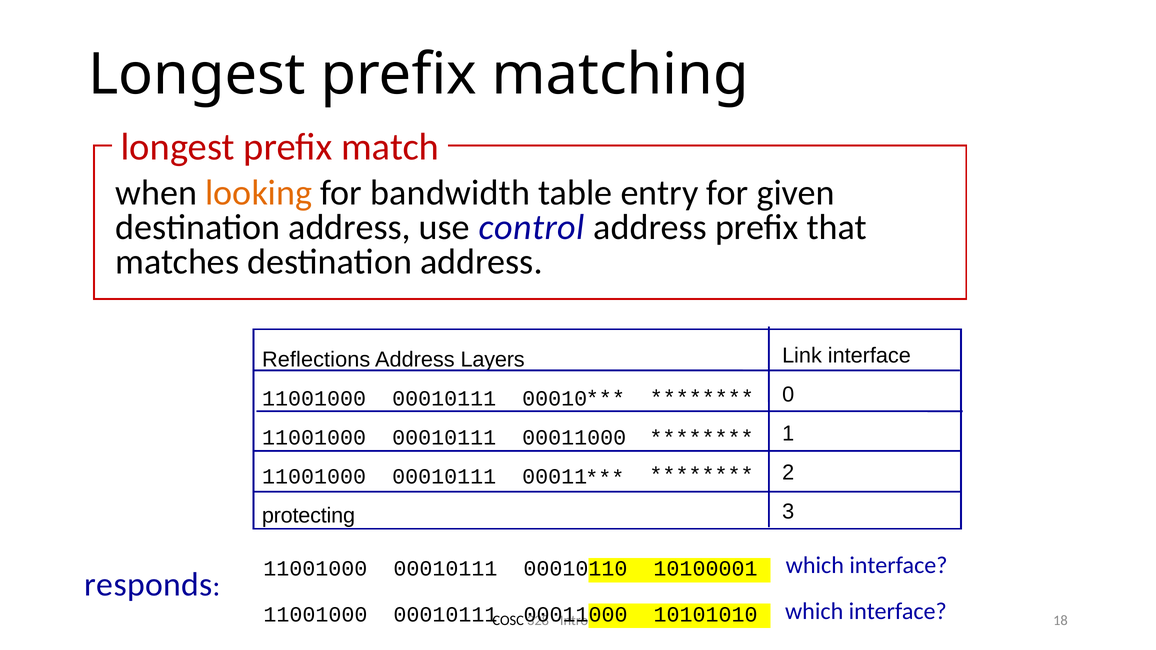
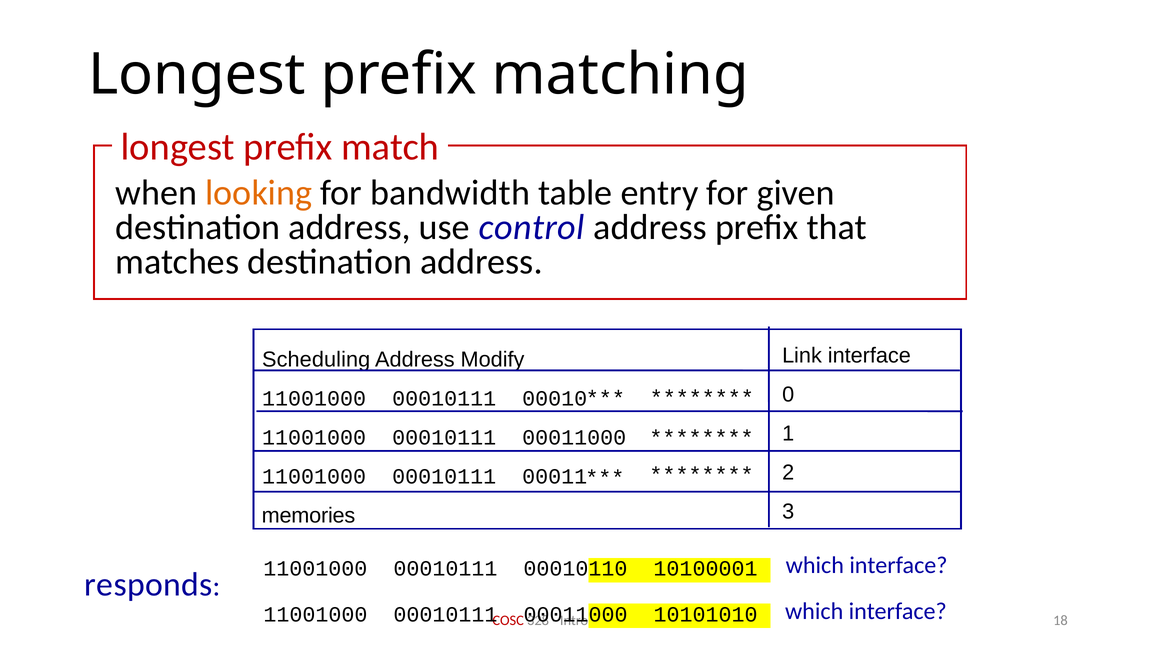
Reflections: Reflections -> Scheduling (316, 360)
Layers: Layers -> Modify (493, 360)
protecting: protecting -> memories (308, 516)
COSC colour: black -> red (508, 621)
